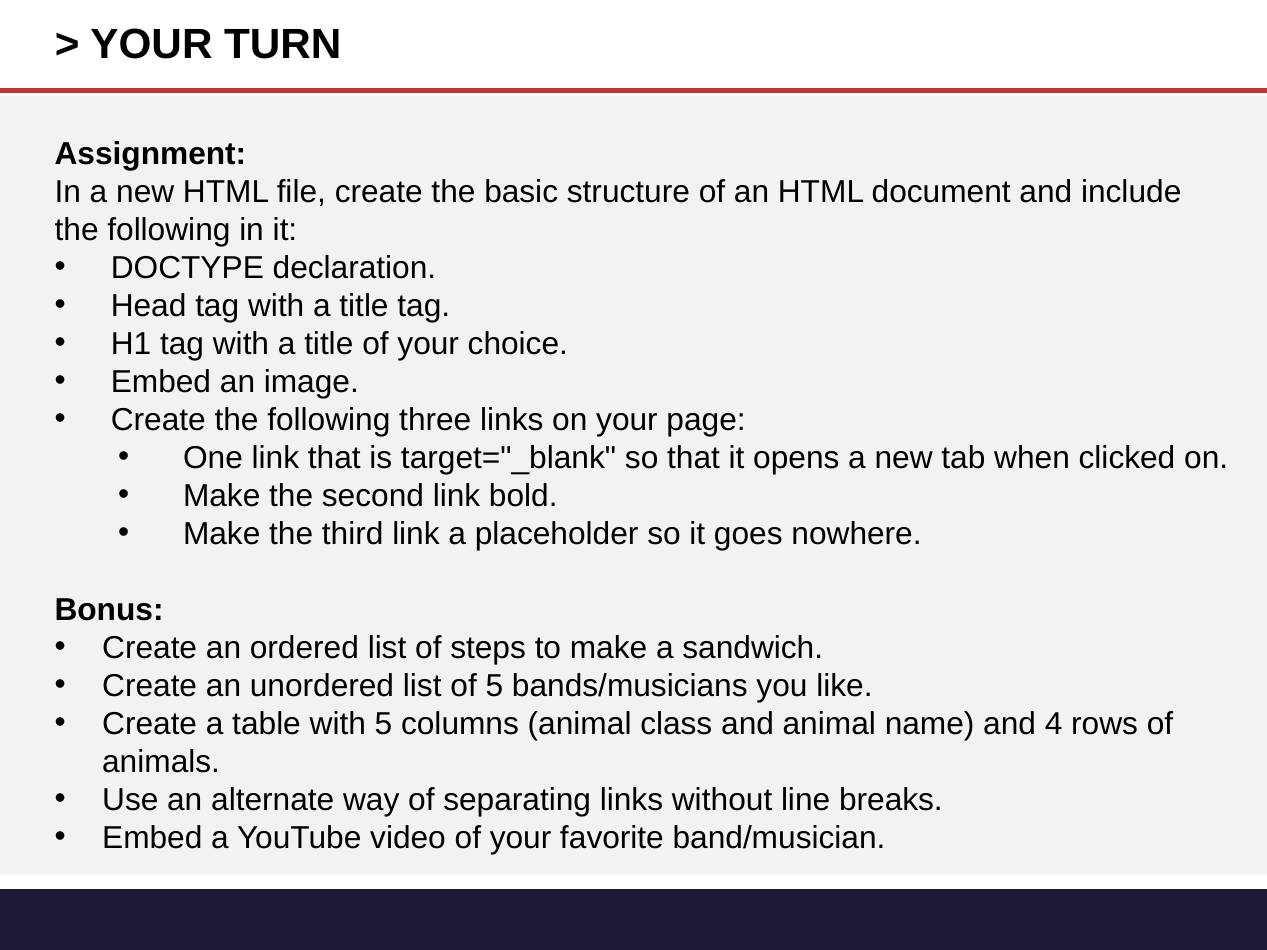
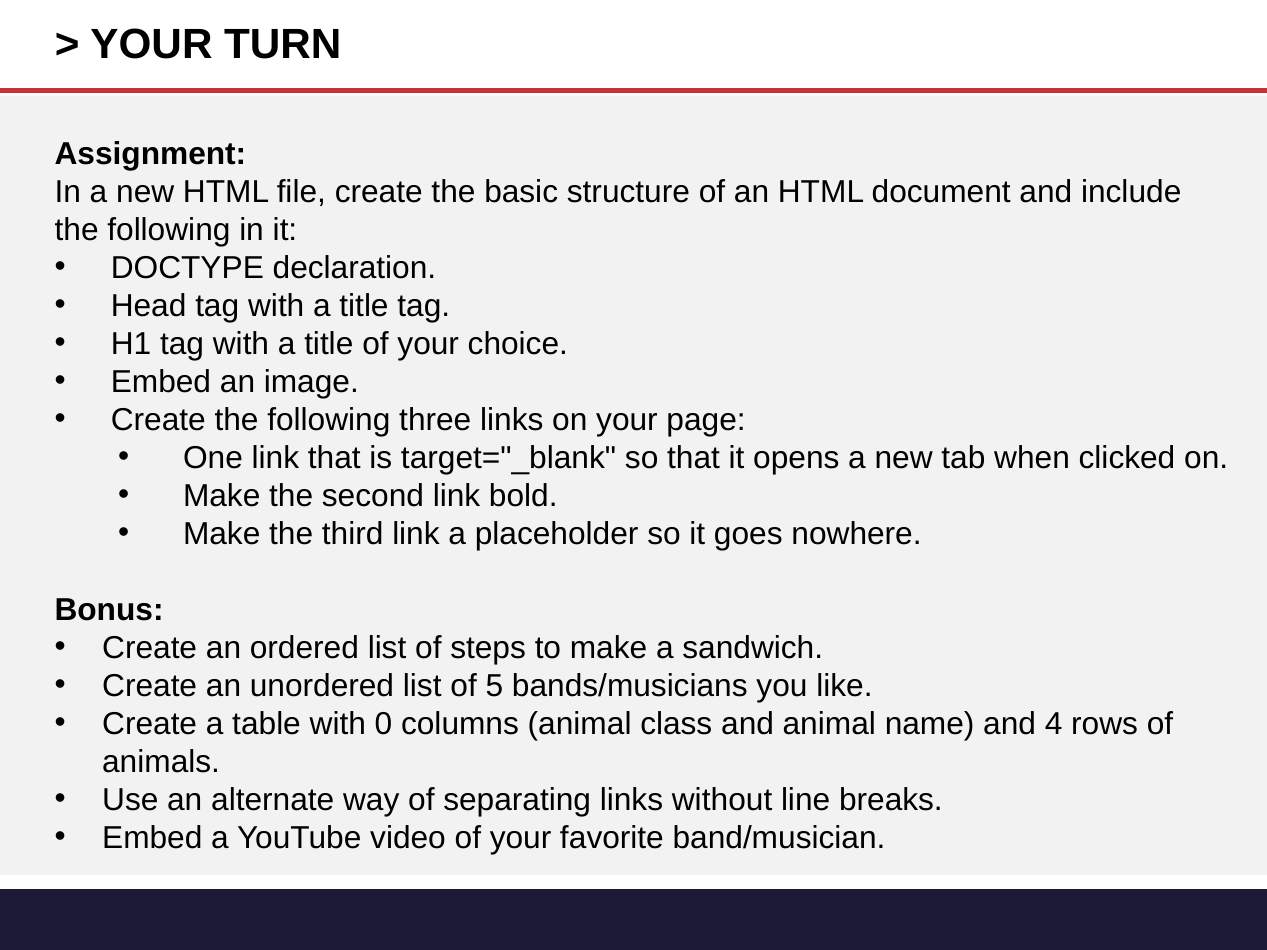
with 5: 5 -> 0 (384, 724)
